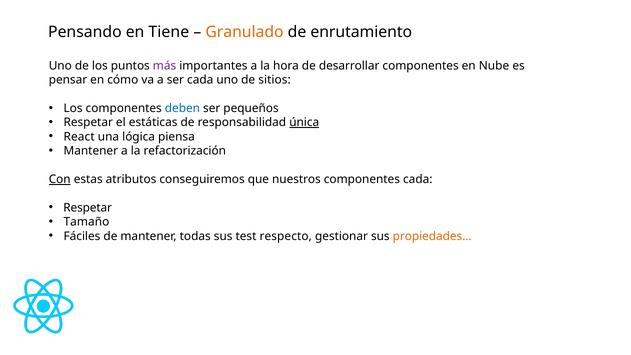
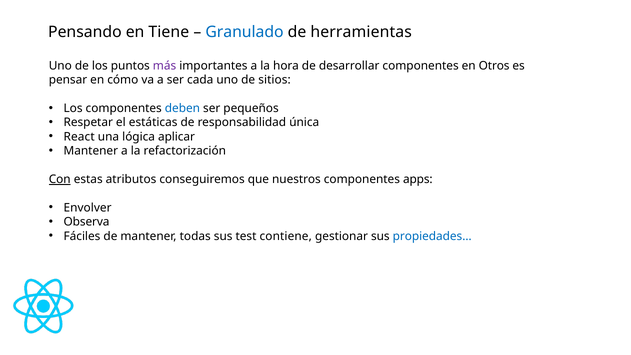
Granulado colour: orange -> blue (245, 32)
enrutamiento: enrutamiento -> herramientas (361, 32)
Nube: Nube -> Otros (494, 66)
única underline: present -> none (304, 122)
piensa: piensa -> aplicar (176, 137)
componentes cada: cada -> apps (418, 179)
Respetar: Respetar -> Envolver (88, 208)
Tamaño: Tamaño -> Observa (87, 222)
respecto: respecto -> contiene (286, 236)
propiedades… colour: orange -> blue (432, 236)
